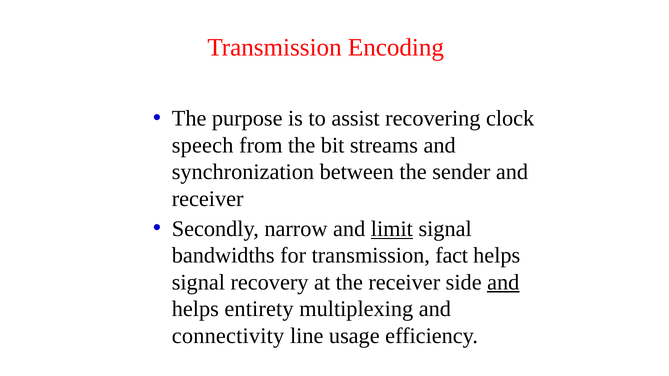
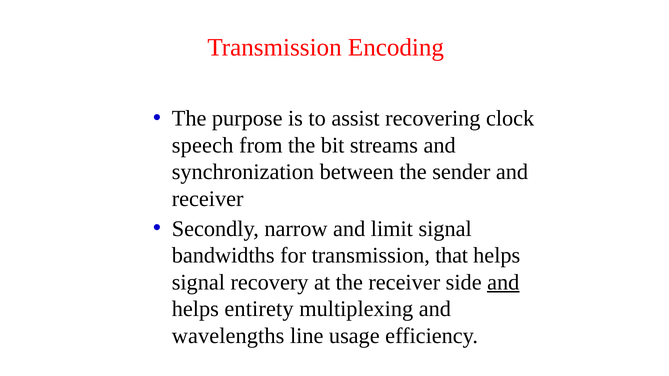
limit underline: present -> none (392, 229)
fact: fact -> that (452, 256)
connectivity: connectivity -> wavelengths (228, 336)
